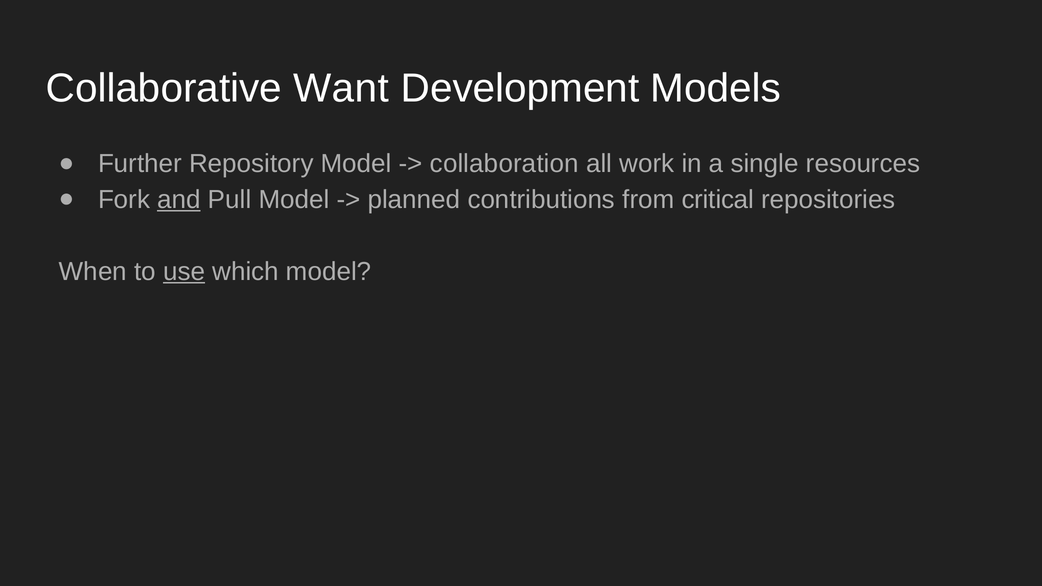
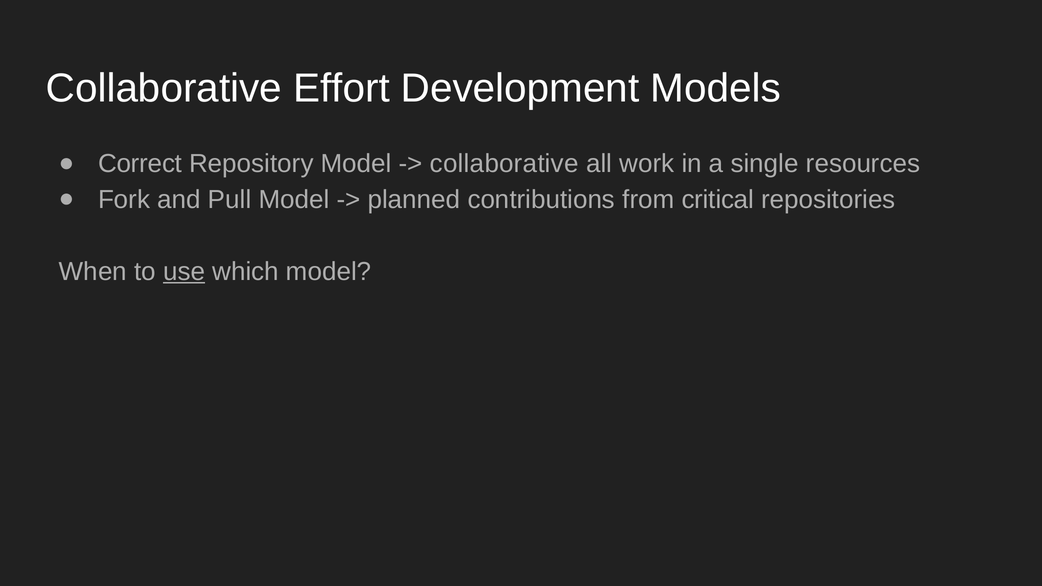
Want: Want -> Effort (341, 88)
Further: Further -> Correct (140, 164)
collaboration: collaboration -> collaborative (504, 164)
and underline: present -> none (179, 200)
